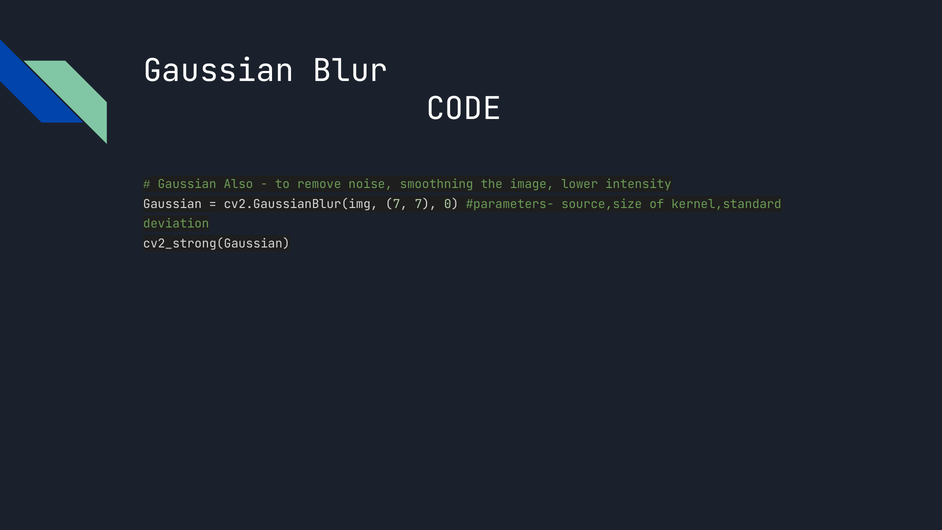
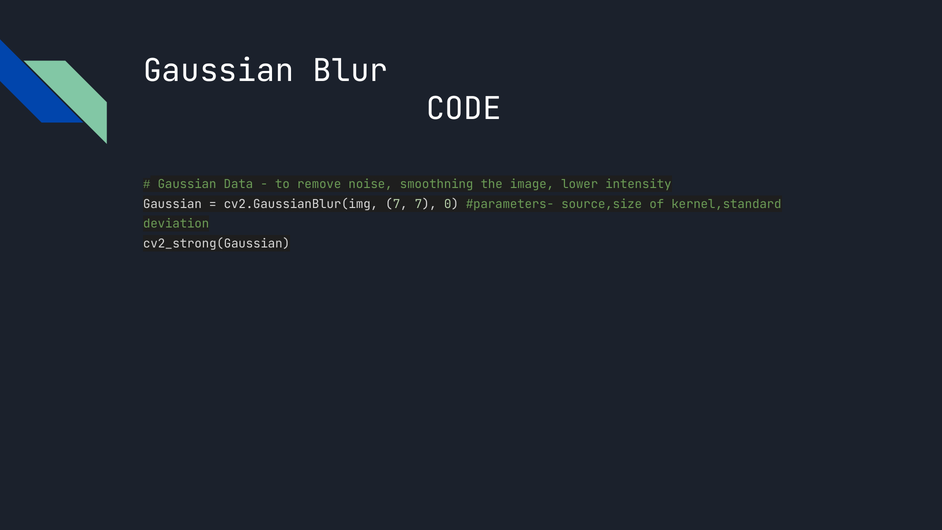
Also: Also -> Data (238, 184)
